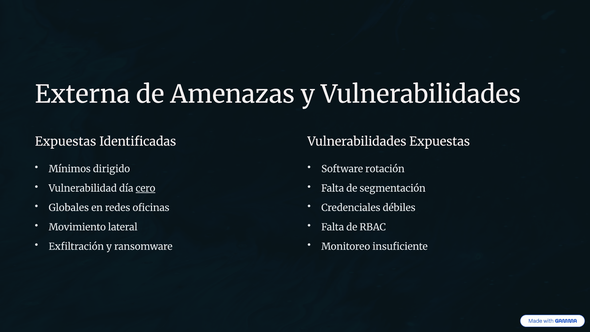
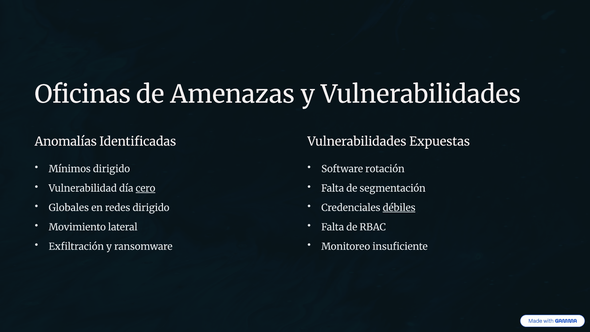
Externa: Externa -> Oficinas (83, 94)
Expuestas: Expuestas -> Anomalías (66, 142)
redes oficinas: oficinas -> dirigido (151, 208)
débiles underline: none -> present (399, 208)
